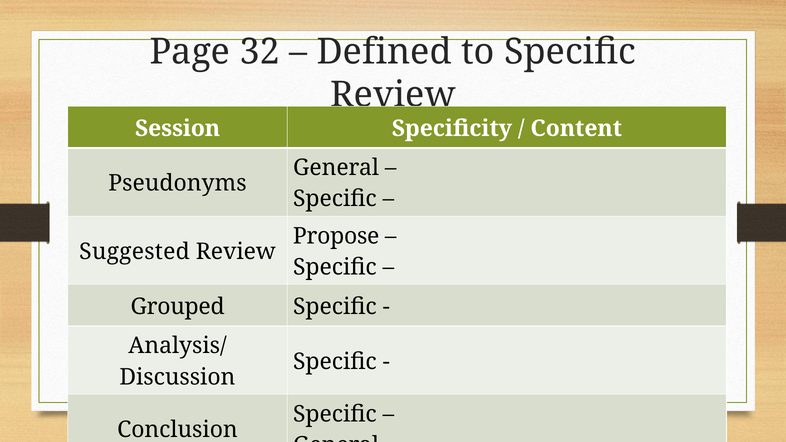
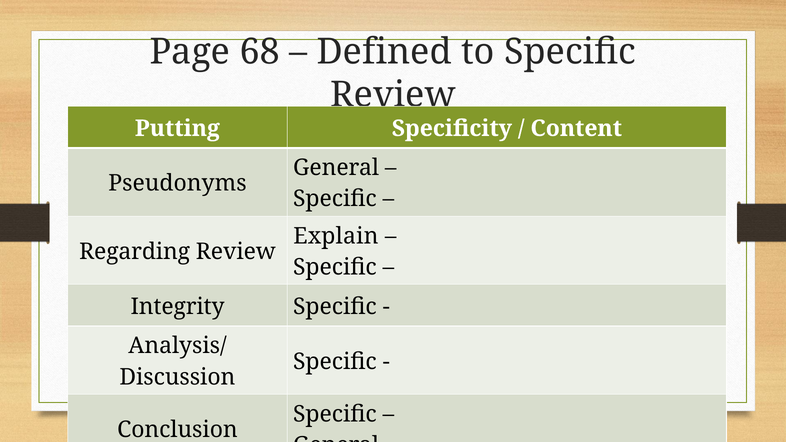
32: 32 -> 68 (260, 52)
Session: Session -> Putting (177, 128)
Propose: Propose -> Explain (336, 236)
Suggested: Suggested -> Regarding (135, 252)
Grouped: Grouped -> Integrity (178, 307)
